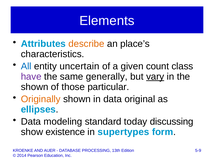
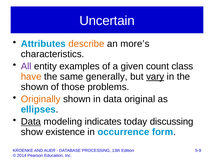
Elements: Elements -> Uncertain (107, 21)
place’s: place’s -> more’s (135, 44)
All colour: blue -> purple (26, 66)
uncertain: uncertain -> examples (80, 66)
have colour: purple -> orange (31, 76)
particular: particular -> problems (108, 87)
Data underline: none -> present (31, 121)
standard: standard -> indicates (103, 121)
supertypes: supertypes -> occurrence (123, 132)
